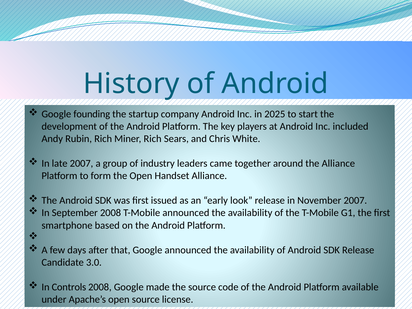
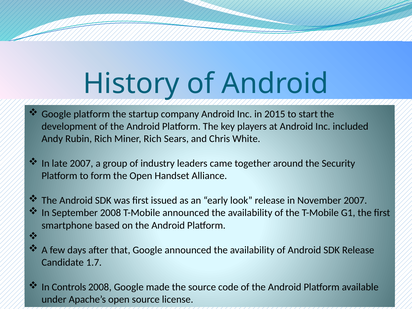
Google founding: founding -> platform (92, 114)
2025: 2025 -> 2015 (275, 114)
the Alliance: Alliance -> Security (338, 163)
3.0: 3.0 -> 1.7 (94, 262)
